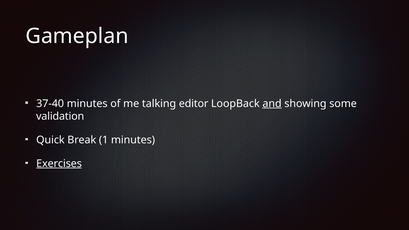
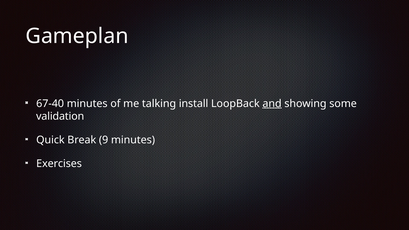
37-40: 37-40 -> 67-40 (50, 104)
editor: editor -> install (194, 104)
1: 1 -> 9 (104, 140)
Exercises underline: present -> none (59, 164)
